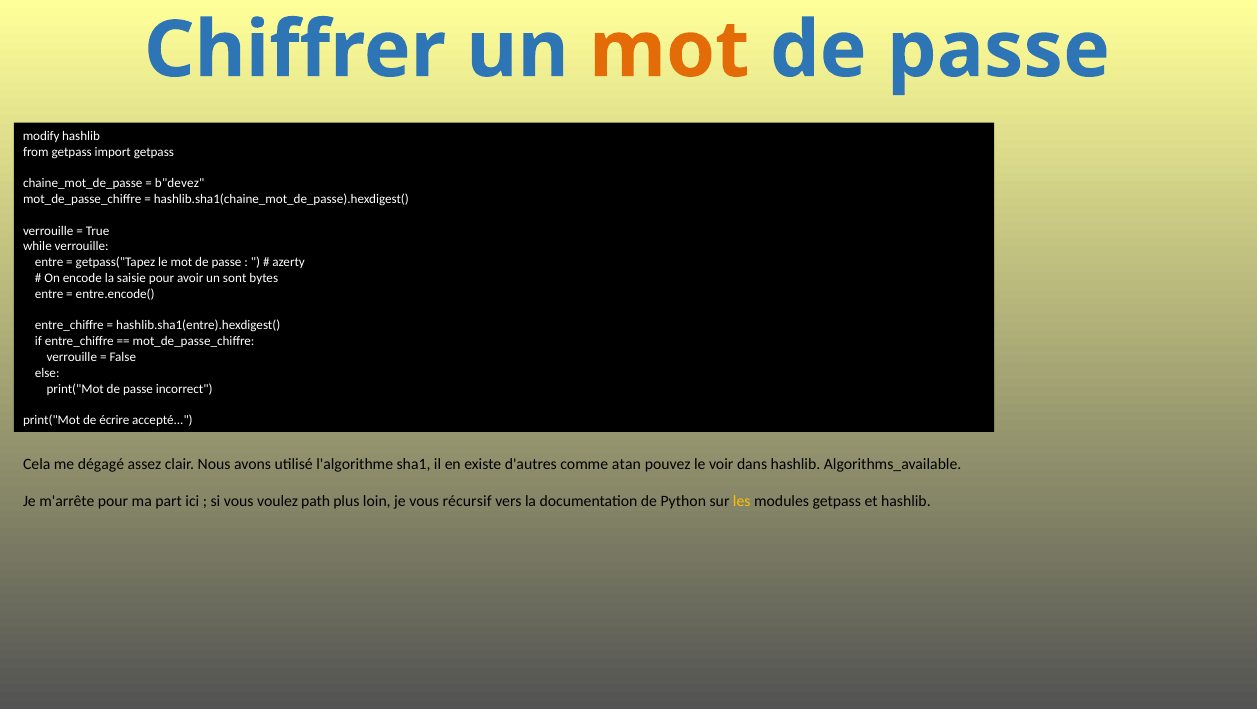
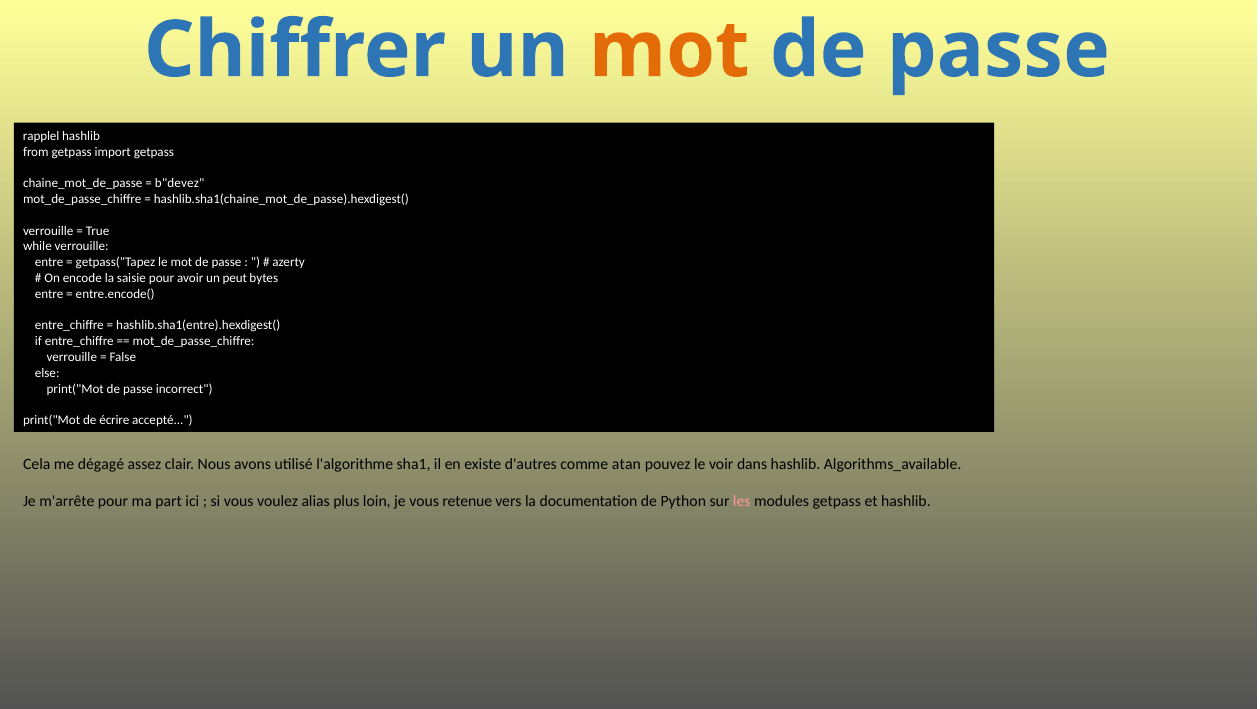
modify: modify -> rapplel (41, 136)
sont: sont -> peut (235, 278)
path: path -> alias (316, 501)
récursif: récursif -> retenue (467, 501)
les colour: yellow -> pink (742, 501)
